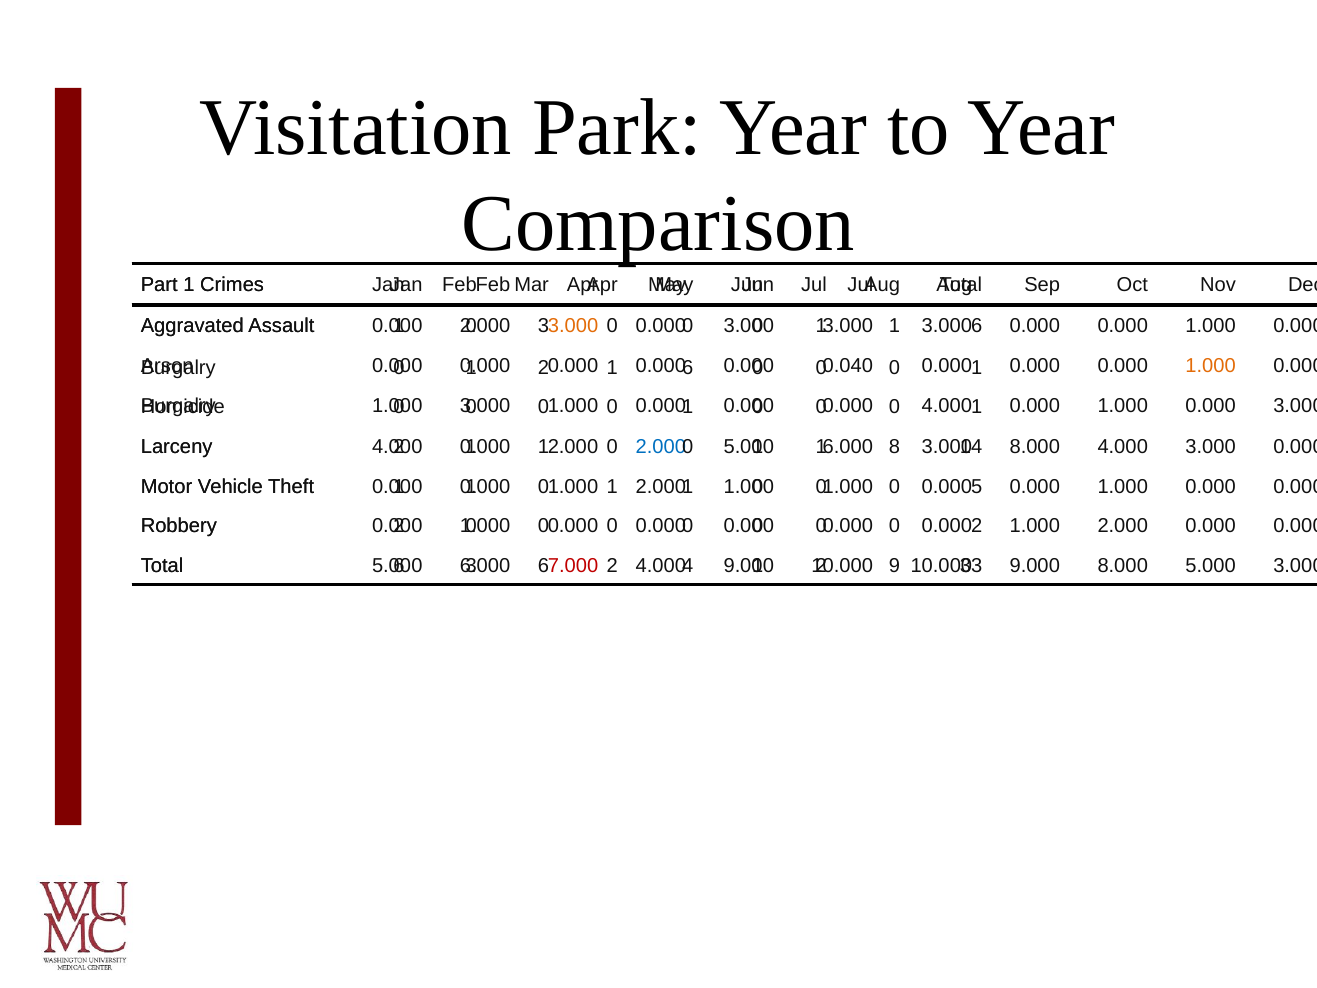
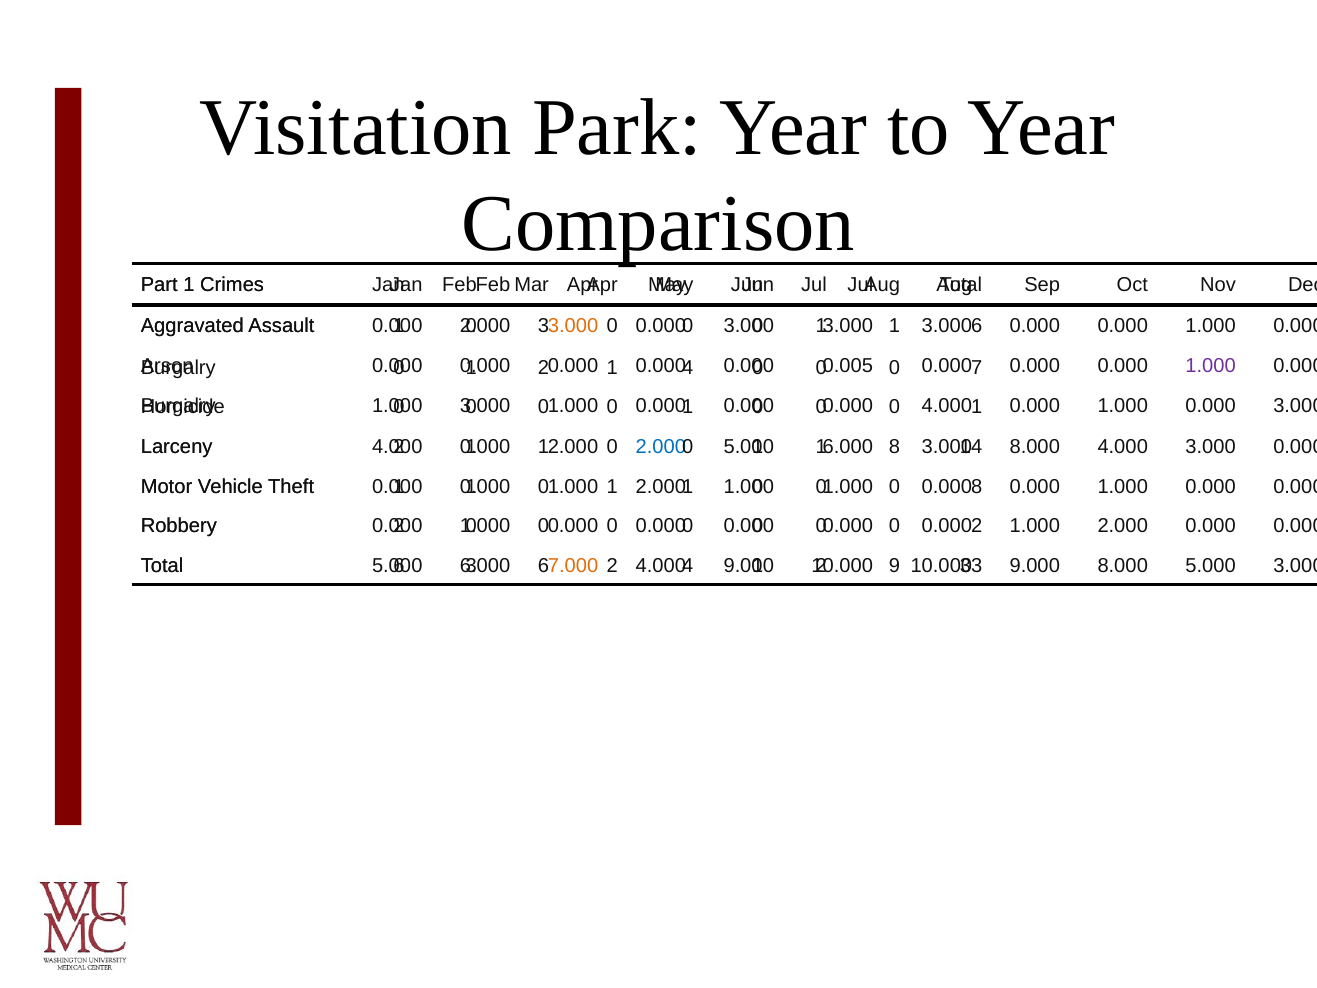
0.040: 0.040 -> 0.005 (848, 366)
1.000 colour: orange -> purple (1211, 366)
2 1 6: 6 -> 4 (688, 368)
1: 1 -> 7 (977, 368)
0 5: 5 -> 8 (977, 486)
7.000 colour: red -> orange (573, 566)
